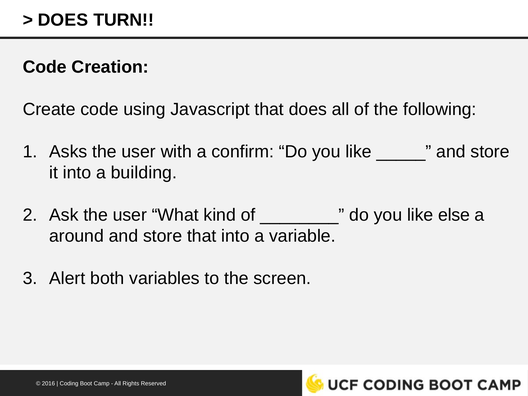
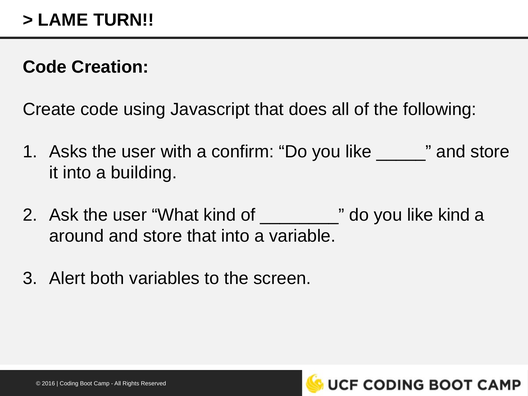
DOES: DOES -> LAME (63, 20)
like else: else -> kind (454, 215)
